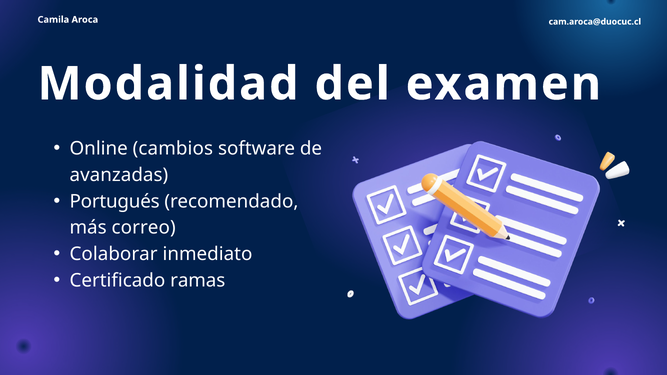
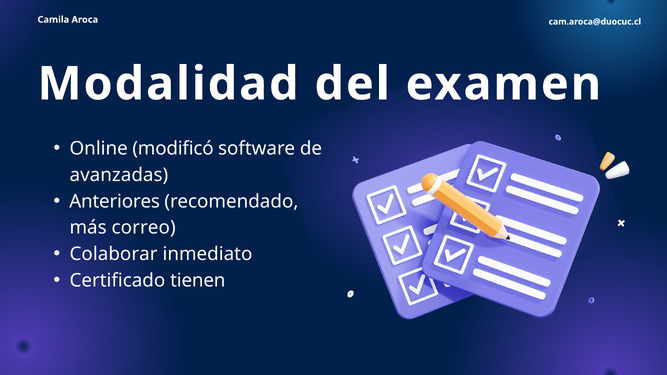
cambios: cambios -> modificó (173, 149)
Portugués: Portugués -> Anteriores (115, 201)
ramas: ramas -> tienen (198, 281)
